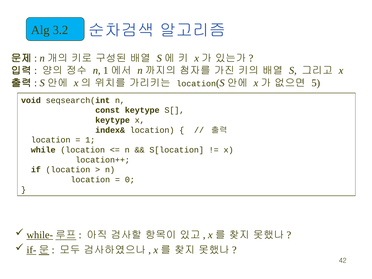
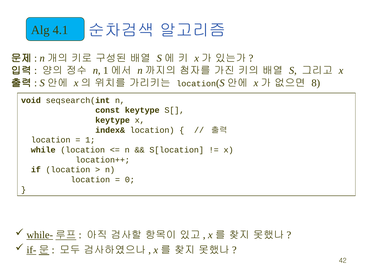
3.2: 3.2 -> 4.1 (60, 30)
5: 5 -> 8 (316, 83)
